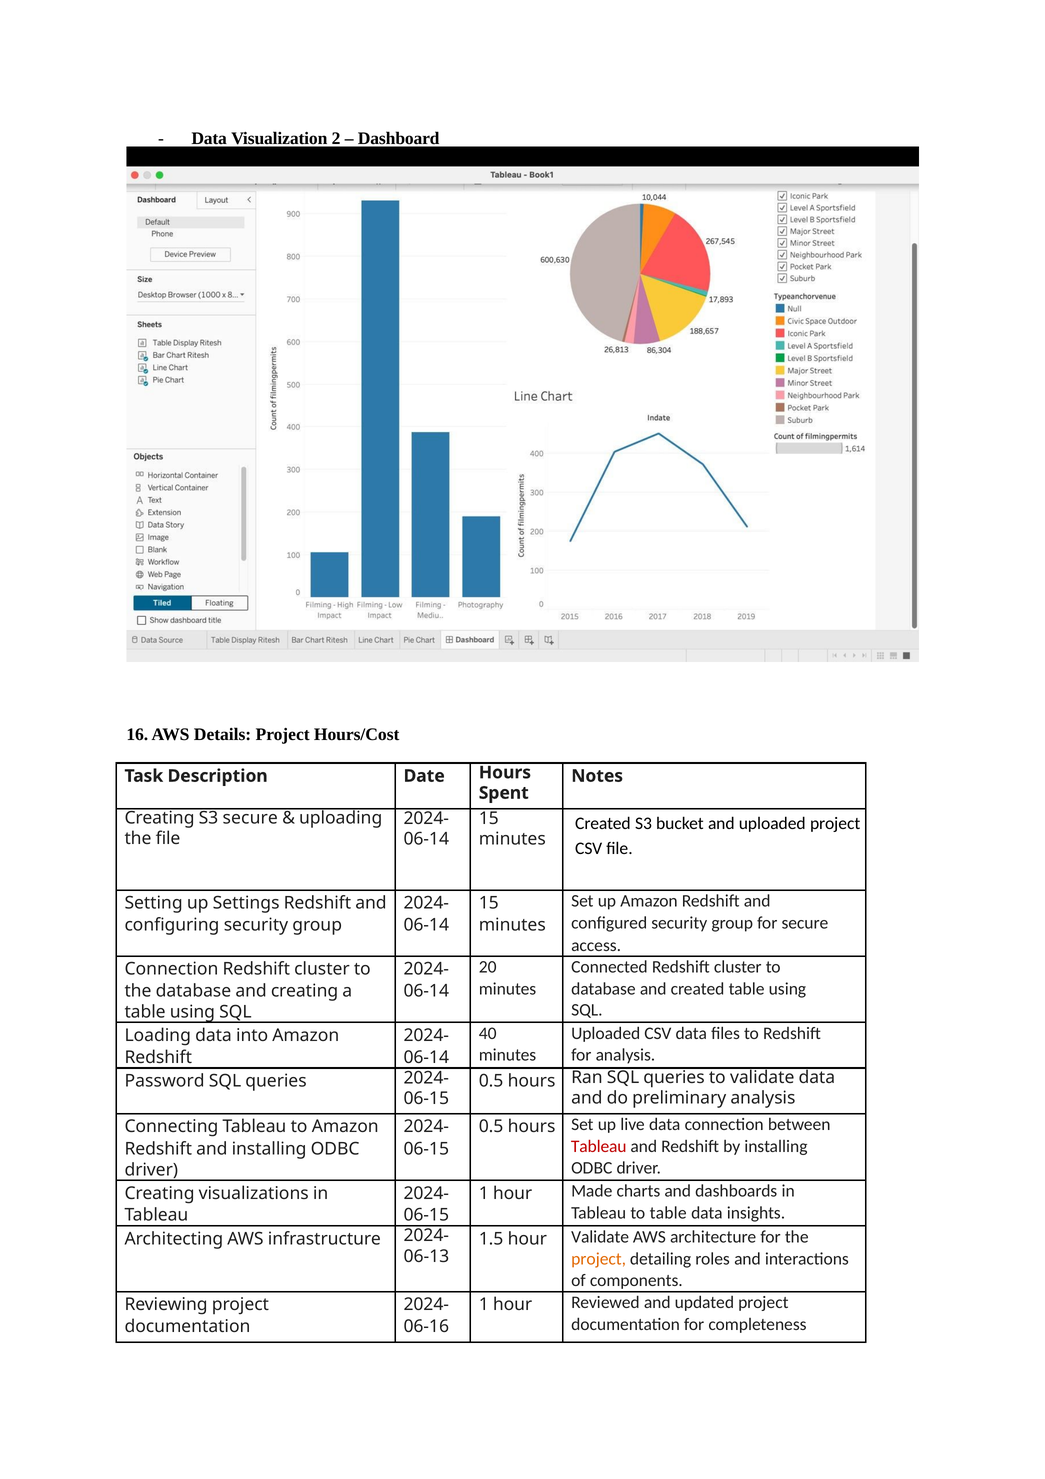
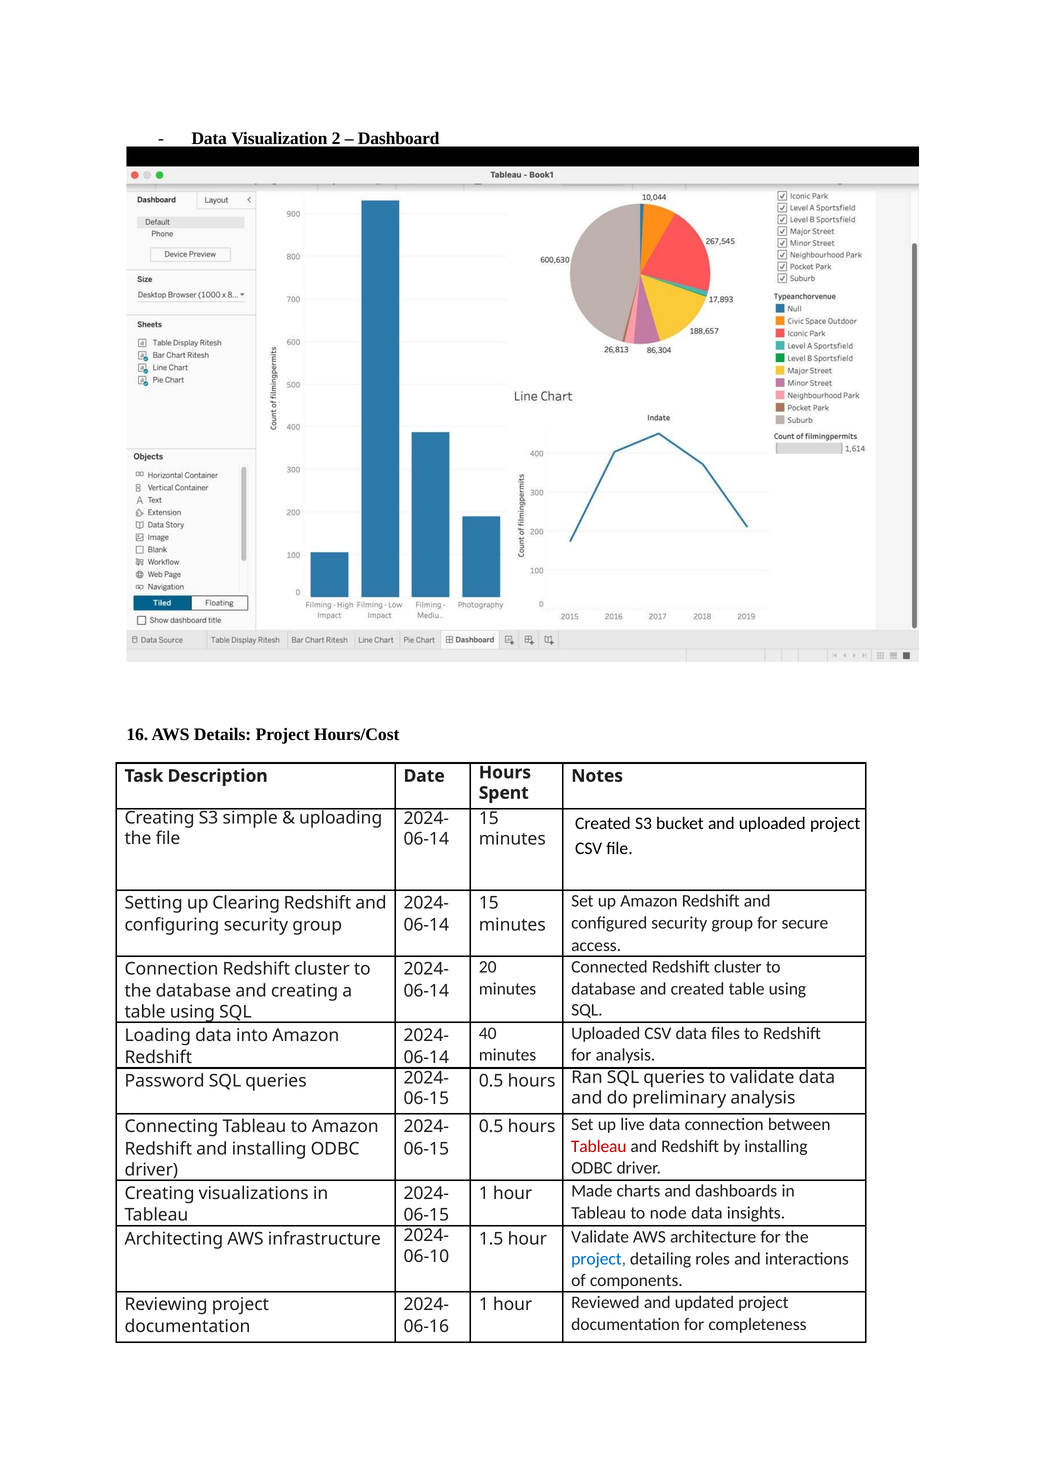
S3 secure: secure -> simple (250, 818)
Settings: Settings -> Clearing (246, 903)
to table: table -> node (668, 1213)
06-13: 06-13 -> 06-10 (426, 1256)
project colour: orange -> blue (599, 1259)
